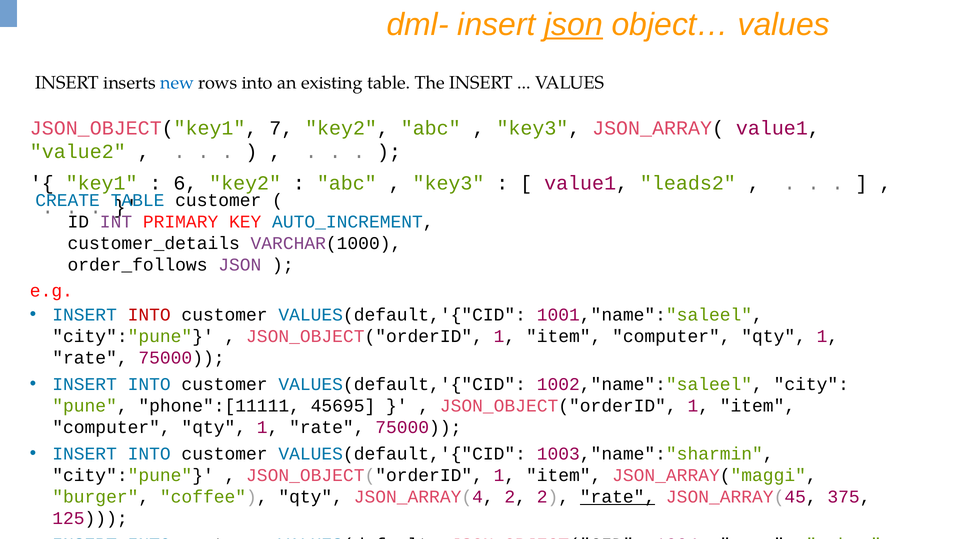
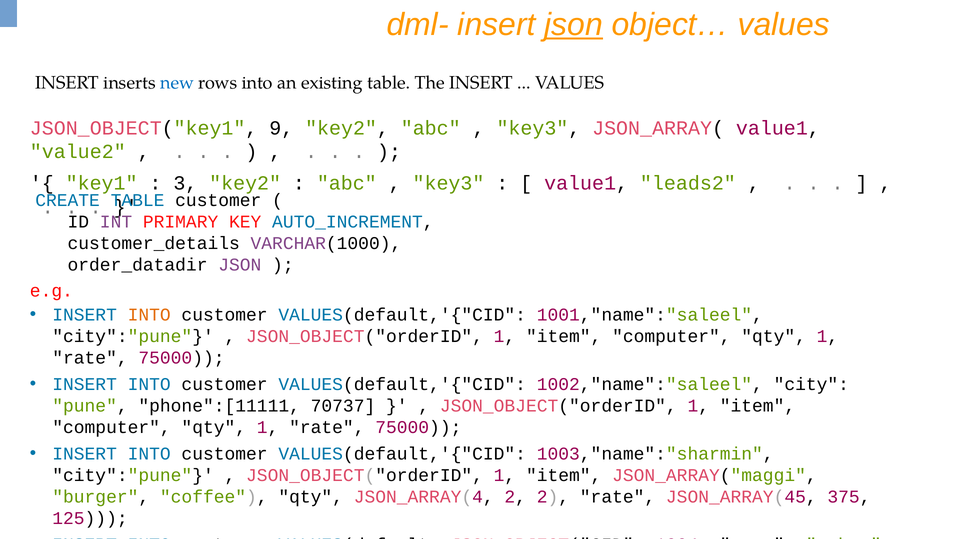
7: 7 -> 9 (281, 128)
6: 6 -> 3 (185, 183)
order_follows: order_follows -> order_datadir (138, 265)
INTO colour: red -> orange (149, 314)
45695: 45695 -> 70737 (343, 405)
rate underline: present -> none (618, 496)
